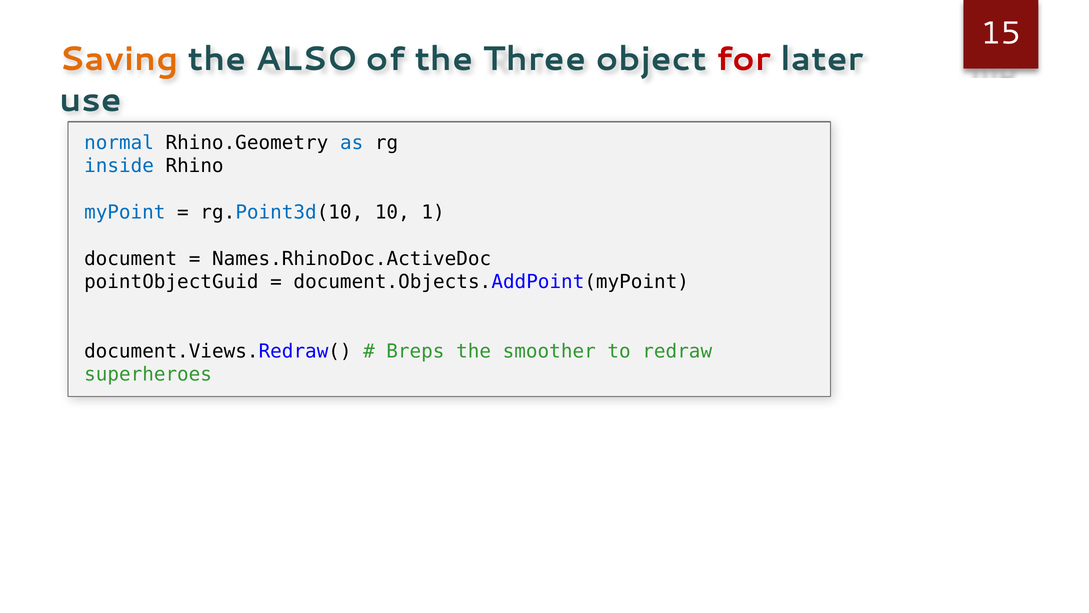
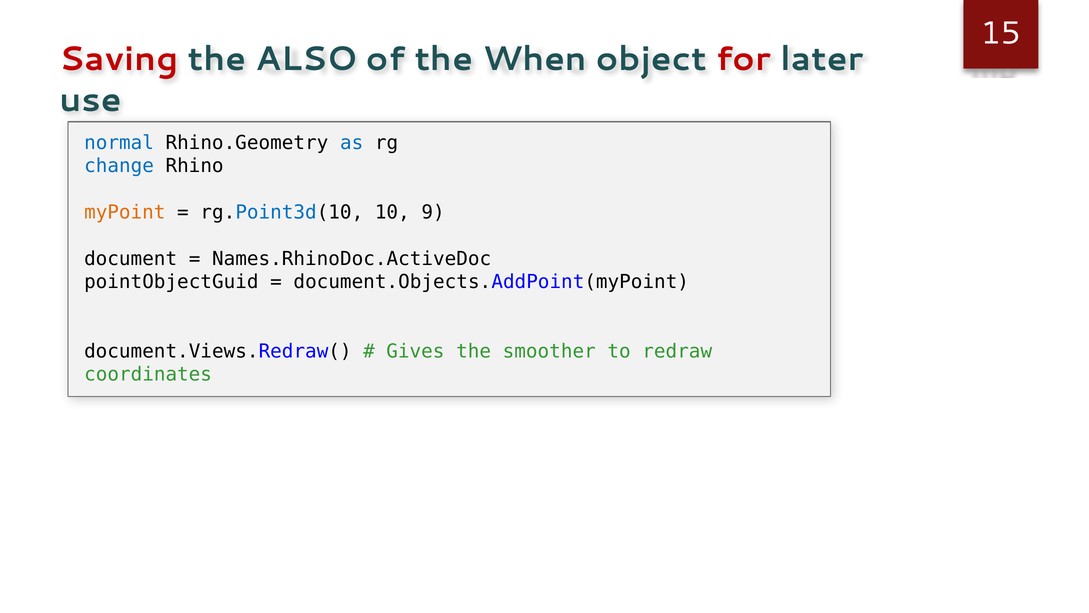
Saving colour: orange -> red (119, 59)
Three: Three -> When (535, 59)
inside: inside -> change (119, 166)
myPoint colour: blue -> orange (125, 212)
1: 1 -> 9 (433, 212)
Breps: Breps -> Gives (415, 351)
superheroes: superheroes -> coordinates (148, 374)
